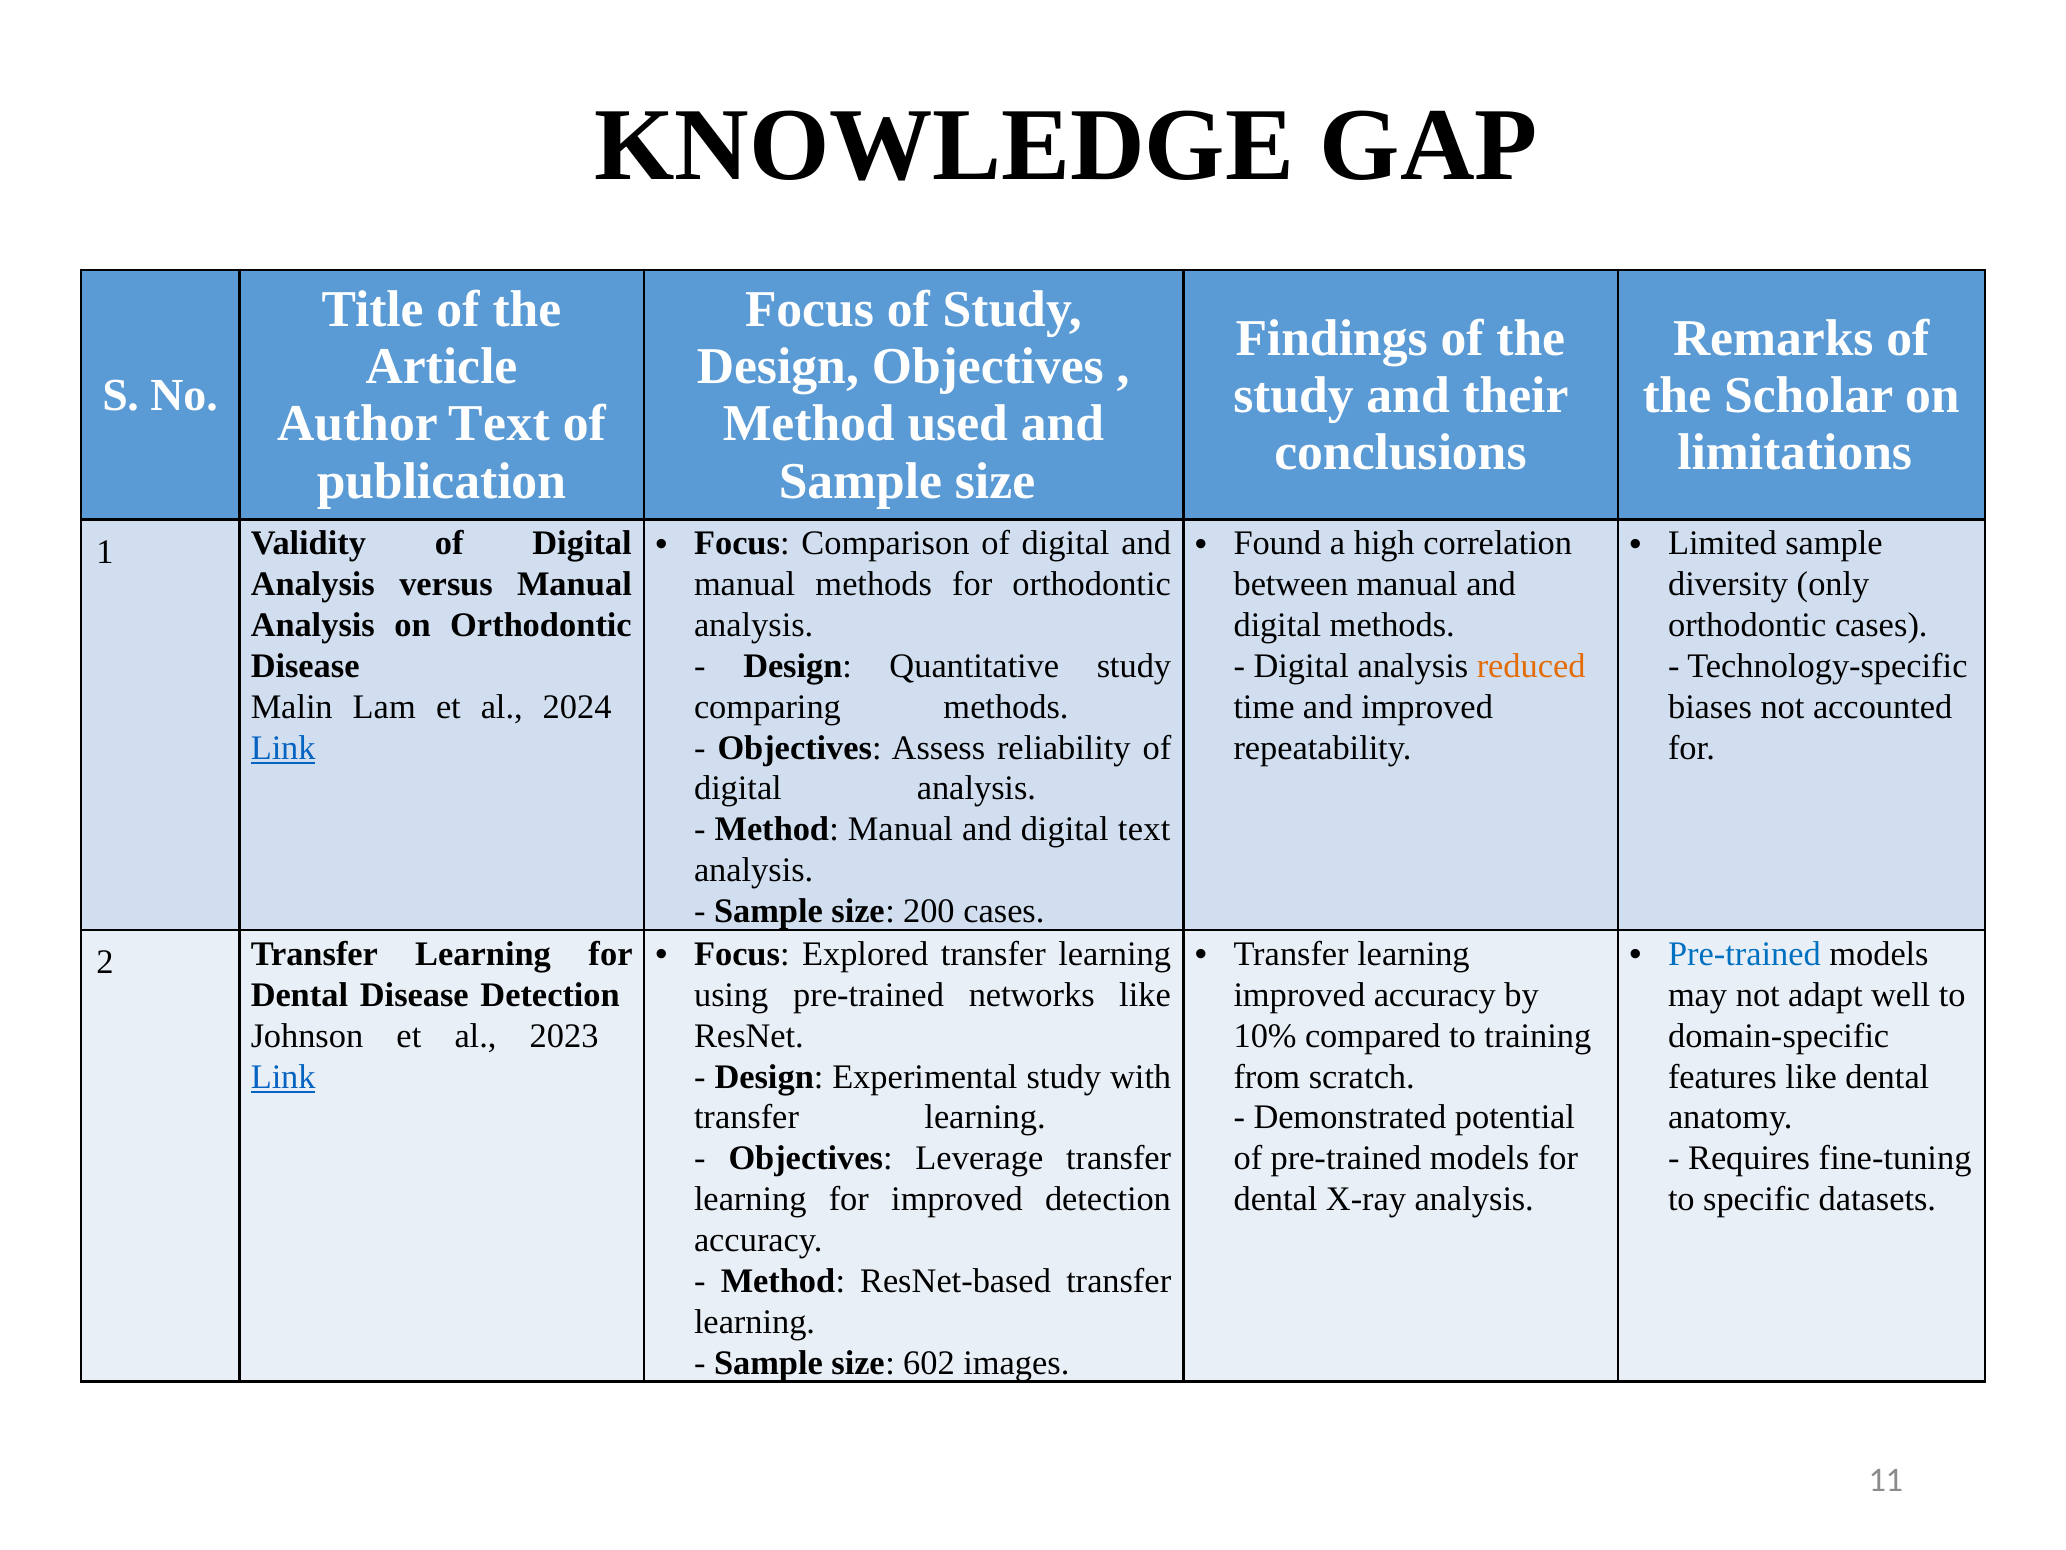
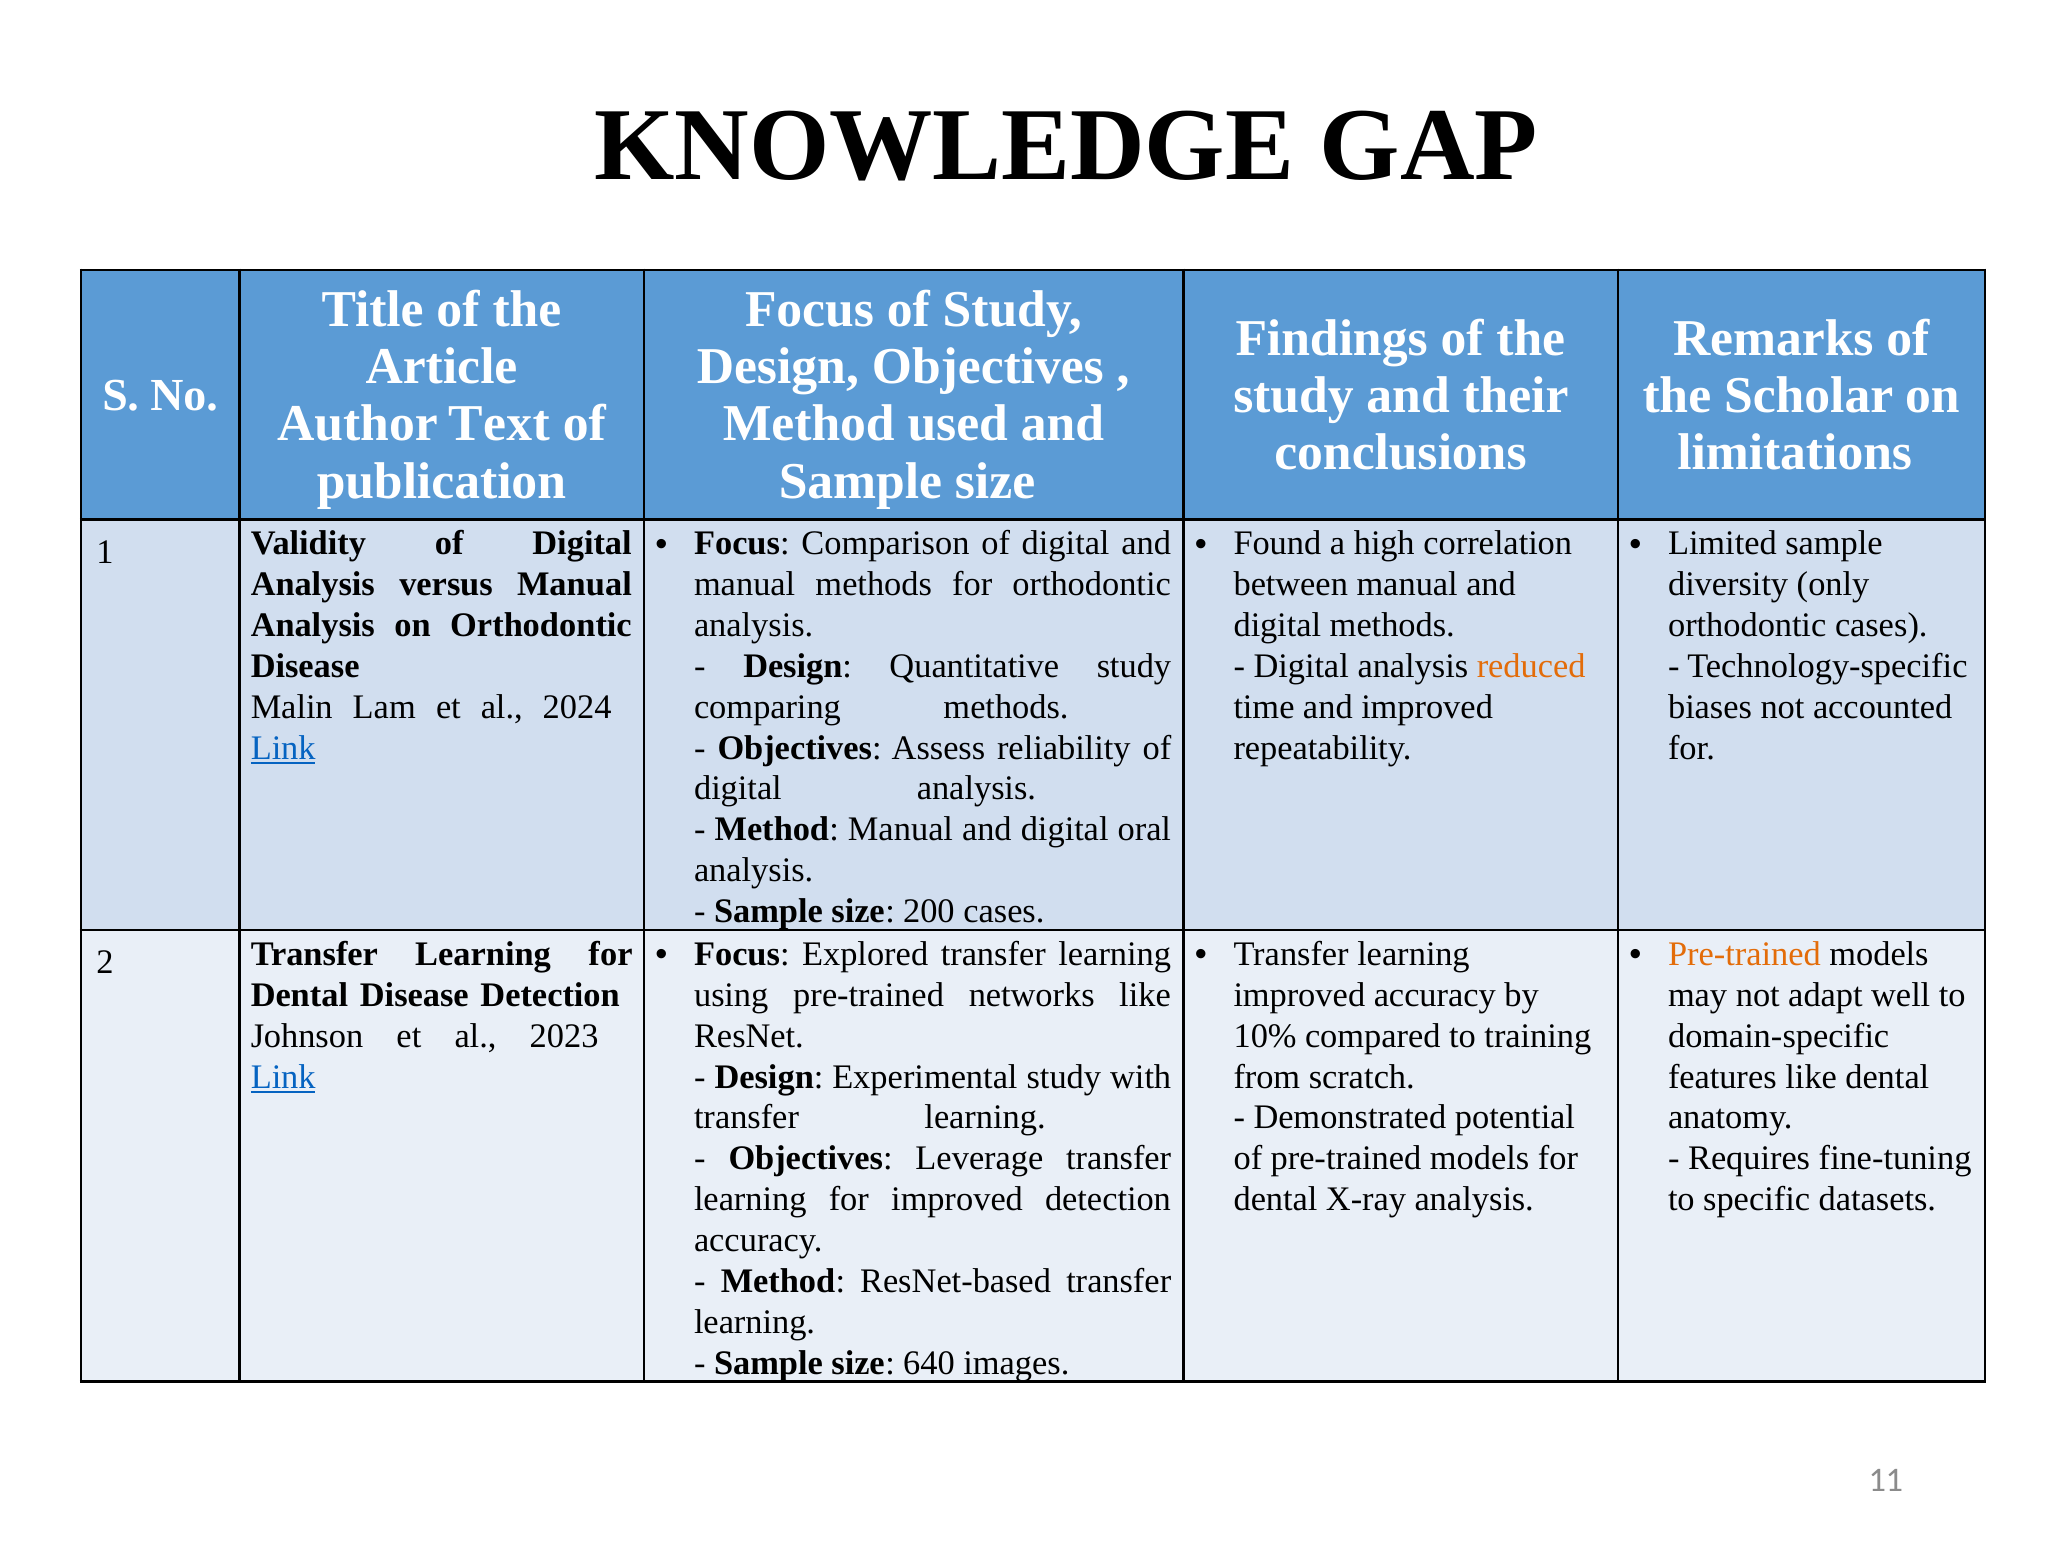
digital text: text -> oral (1144, 829)
Pre-trained colour: blue -> orange (1744, 954)
602: 602 -> 640 (929, 1362)
